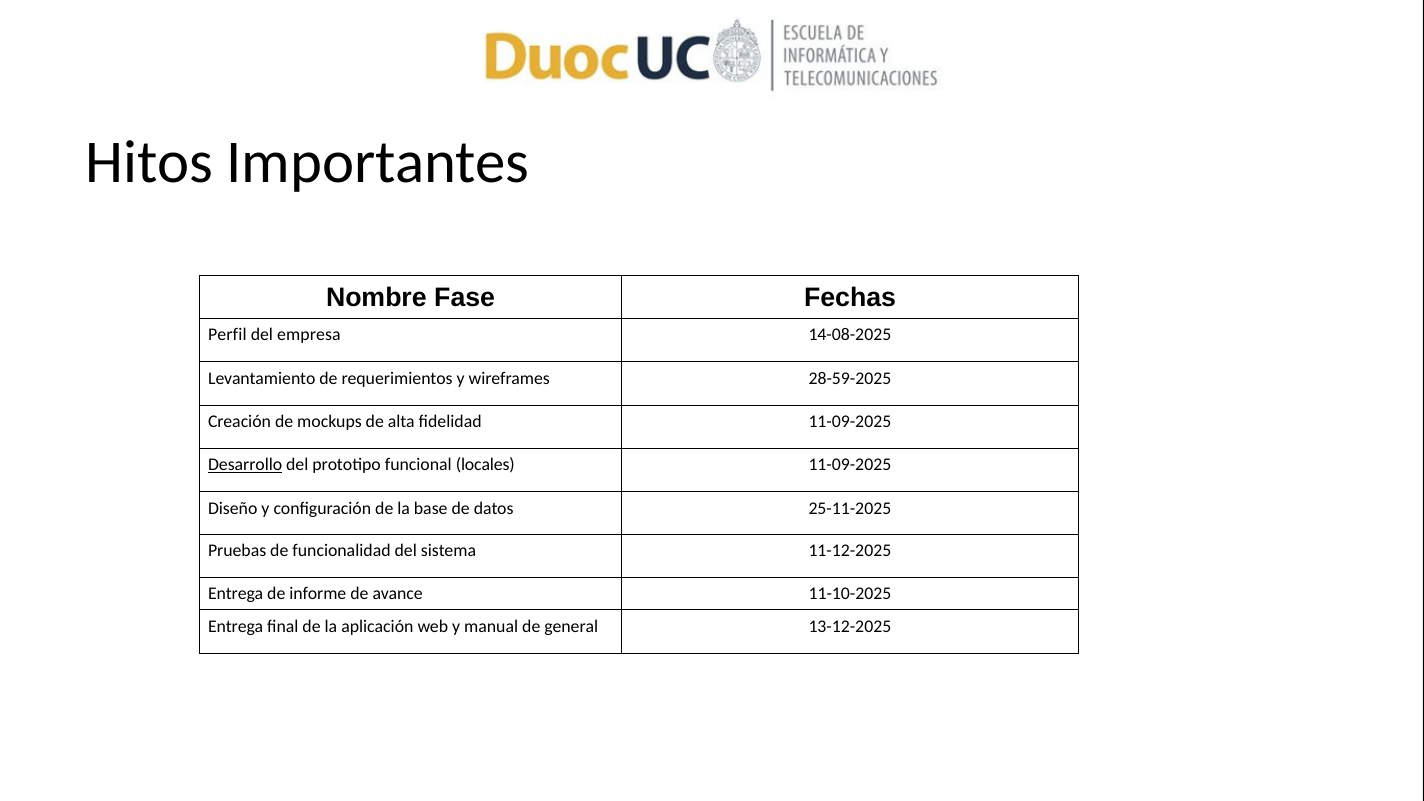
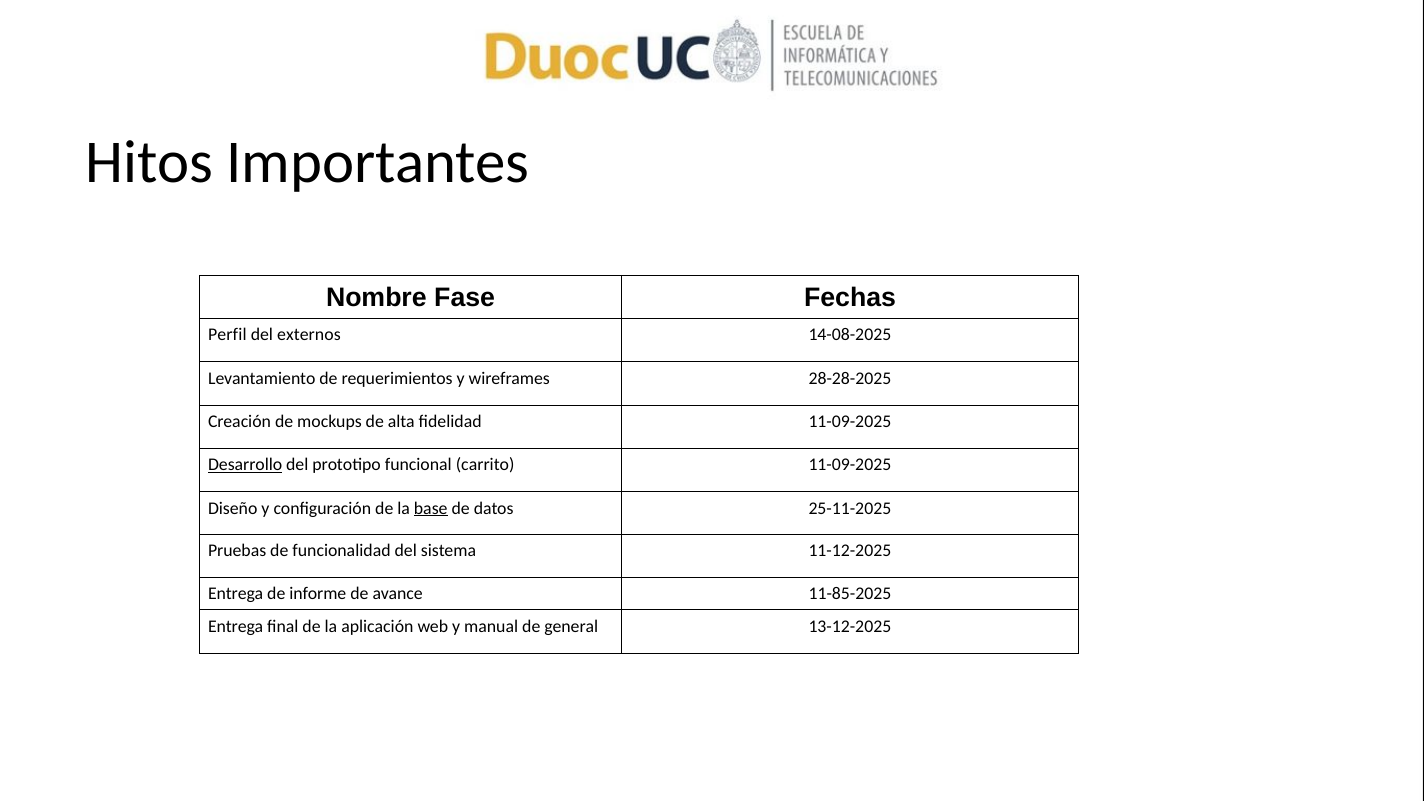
empresa: empresa -> externos (309, 335)
28-59-2025: 28-59-2025 -> 28-28-2025 (850, 378)
locales: locales -> carrito (485, 465)
base underline: none -> present (431, 508)
11-10-2025: 11-10-2025 -> 11-85-2025 (850, 594)
